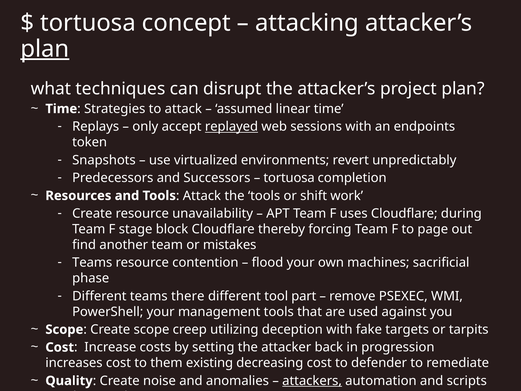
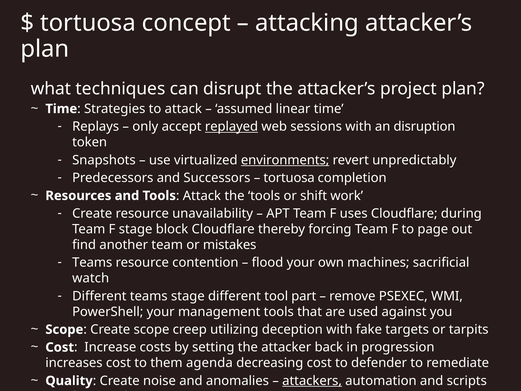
plan underline: present -> none (45, 49)
endpoints: endpoints -> disruption (424, 127)
environments underline: none -> present (285, 160)
phase: phase -> watch (91, 278)
teams there: there -> stage (188, 296)
existing: existing -> agenda (209, 363)
